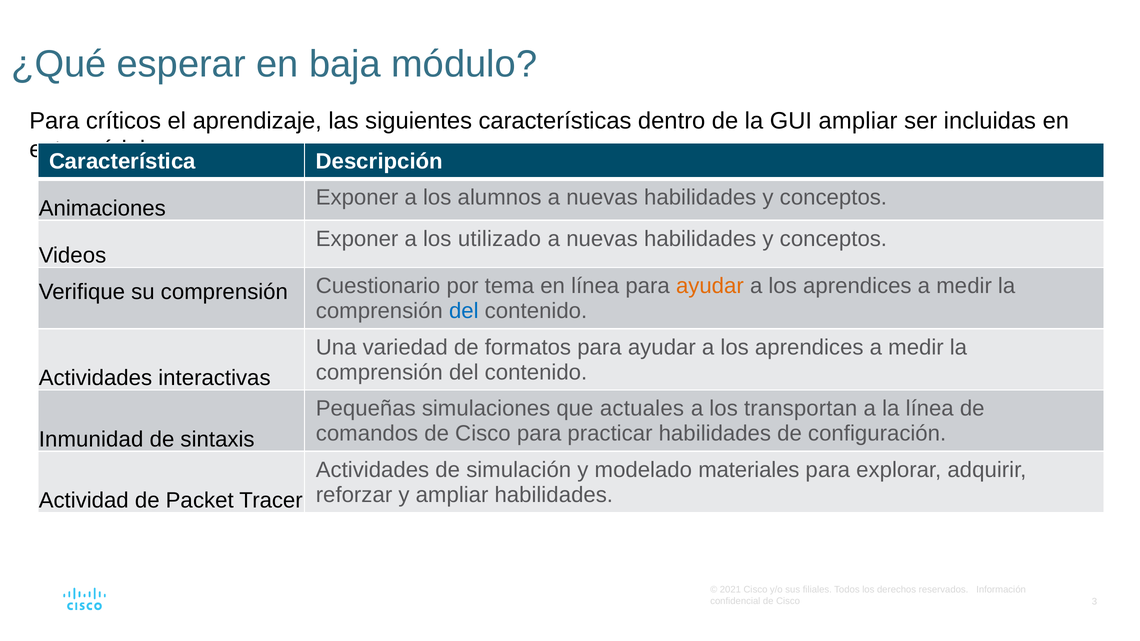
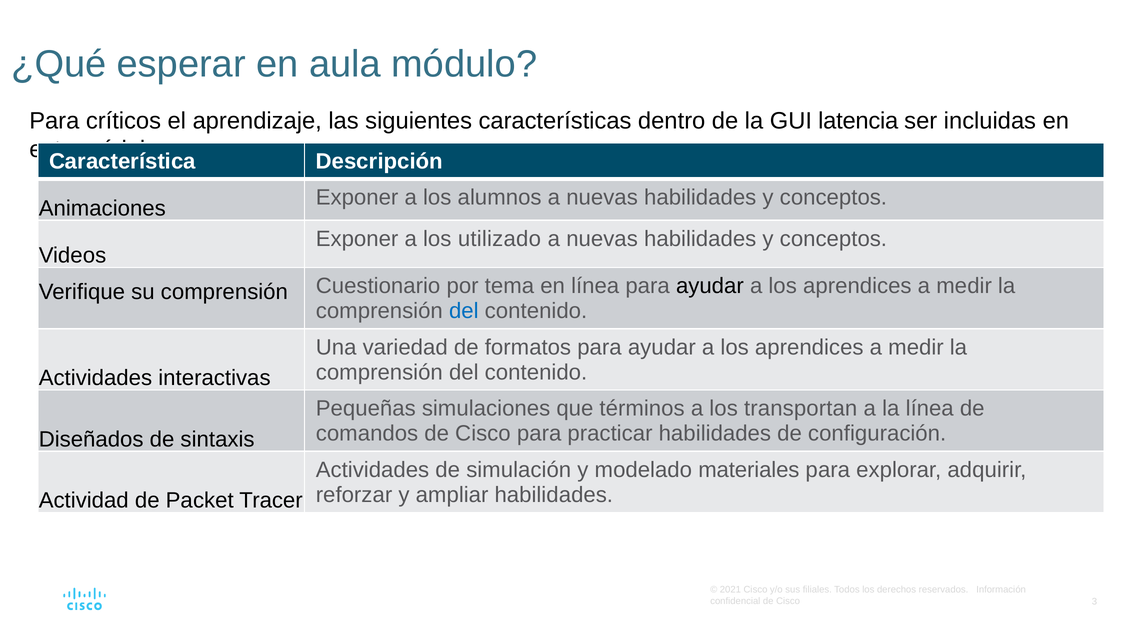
baja: baja -> aula (345, 64)
GUI ampliar: ampliar -> latencia (858, 121)
ayudar colour: orange -> black (710, 286)
actuales: actuales -> términos (642, 409)
Inmunidad: Inmunidad -> Diseñados (91, 439)
